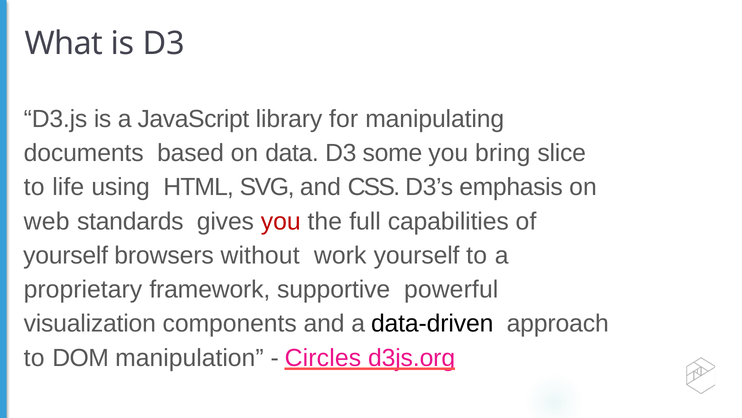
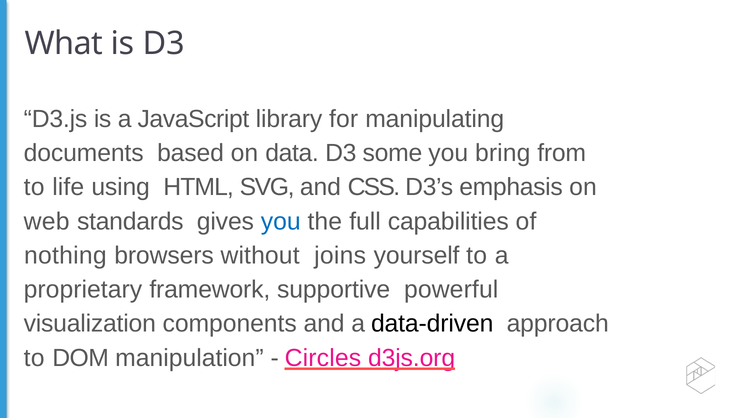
slice: slice -> from (562, 153)
you colour: red -> blue (281, 221)
yourself: yourself -> nothing (65, 255)
work: work -> joins (340, 255)
